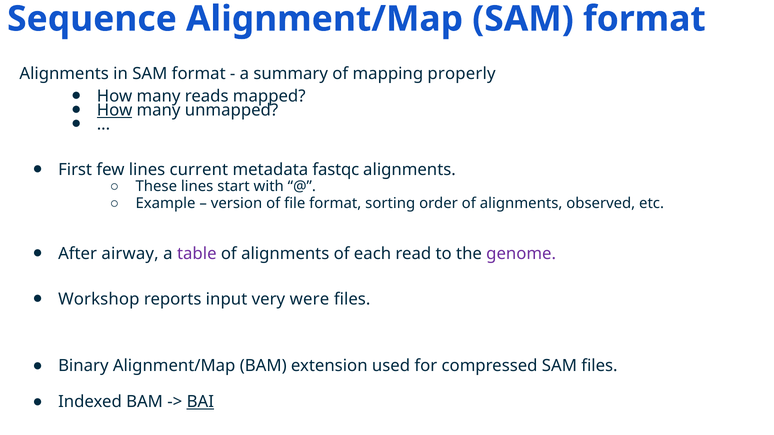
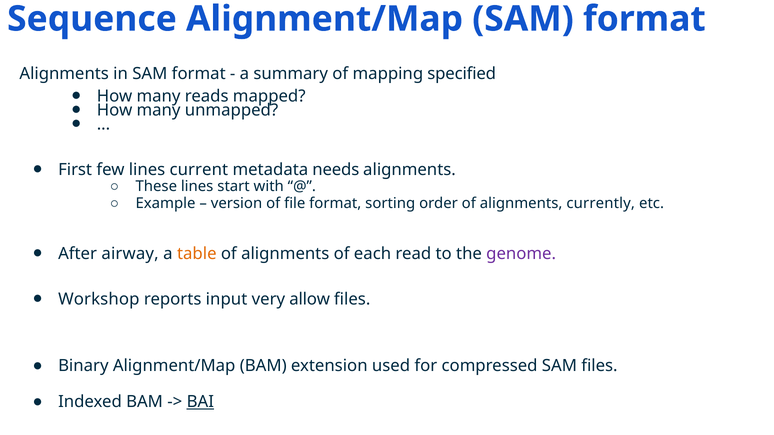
properly: properly -> specified (462, 74)
How underline: present -> none (115, 110)
fastqc: fastqc -> needs (336, 170)
observed: observed -> currently (601, 204)
table colour: purple -> orange (197, 254)
were: were -> allow (310, 299)
